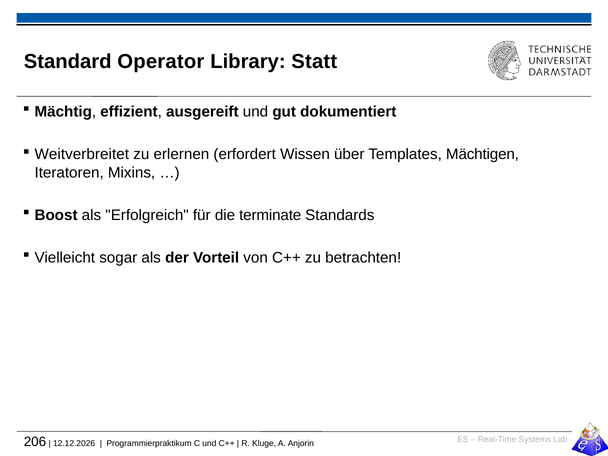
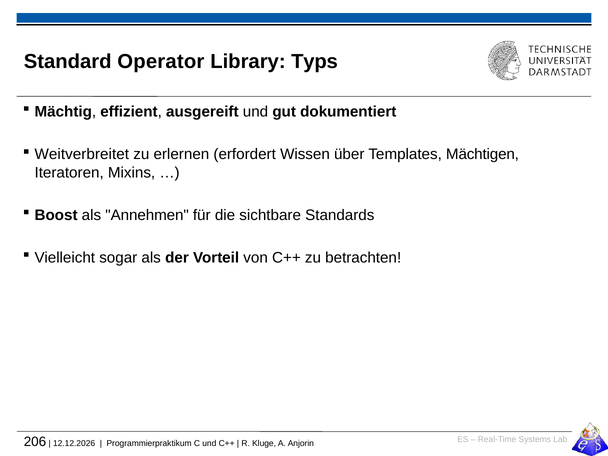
Statt: Statt -> Typs (314, 62)
Erfolgreich: Erfolgreich -> Annehmen (147, 215)
terminate: terminate -> sichtbare (270, 215)
